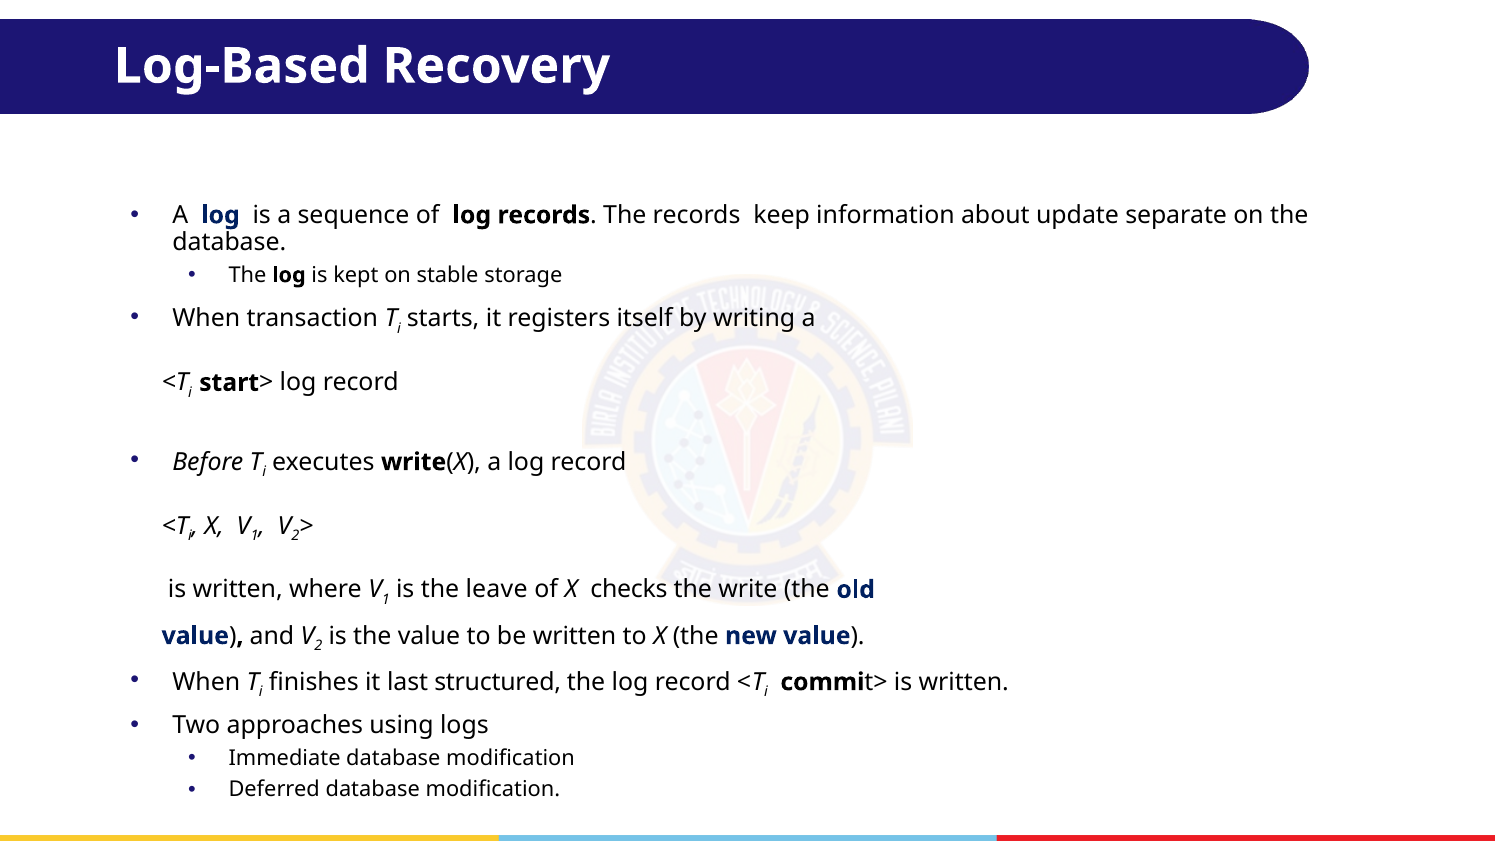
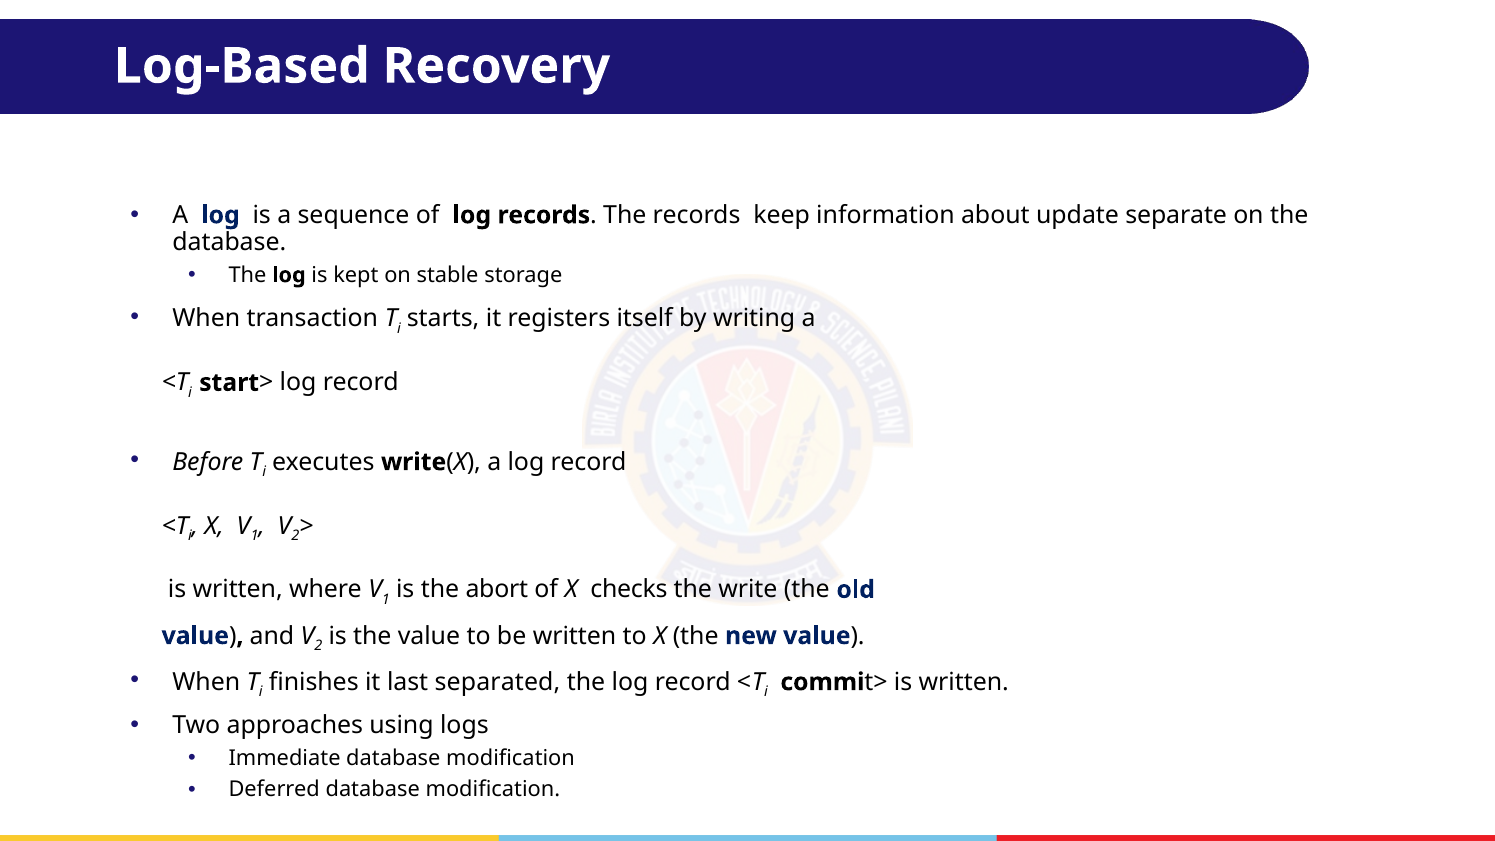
leave: leave -> abort (497, 590)
structured: structured -> separated (497, 682)
